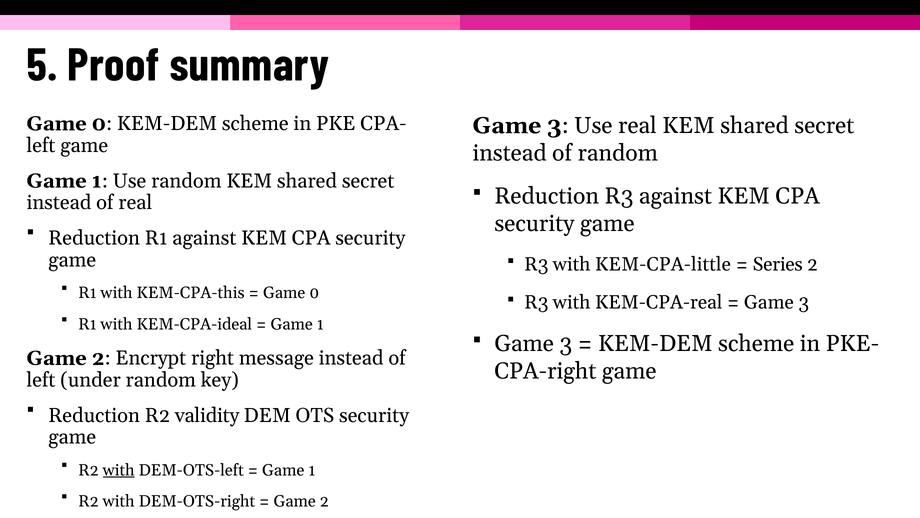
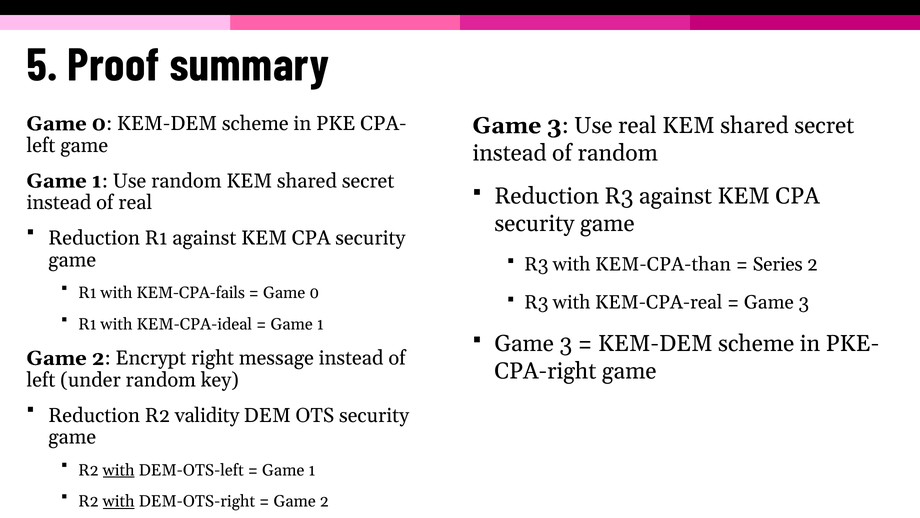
KEM-CPA-little: KEM-CPA-little -> KEM-CPA-than (663, 264)
KEM-CPA-this: KEM-CPA-this -> KEM-CPA-fails (191, 293)
with underline: none -> present (119, 501)
